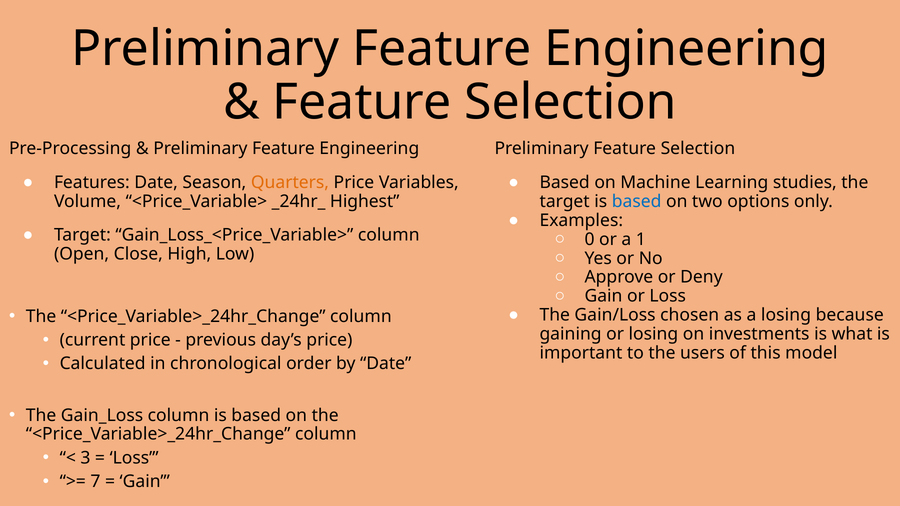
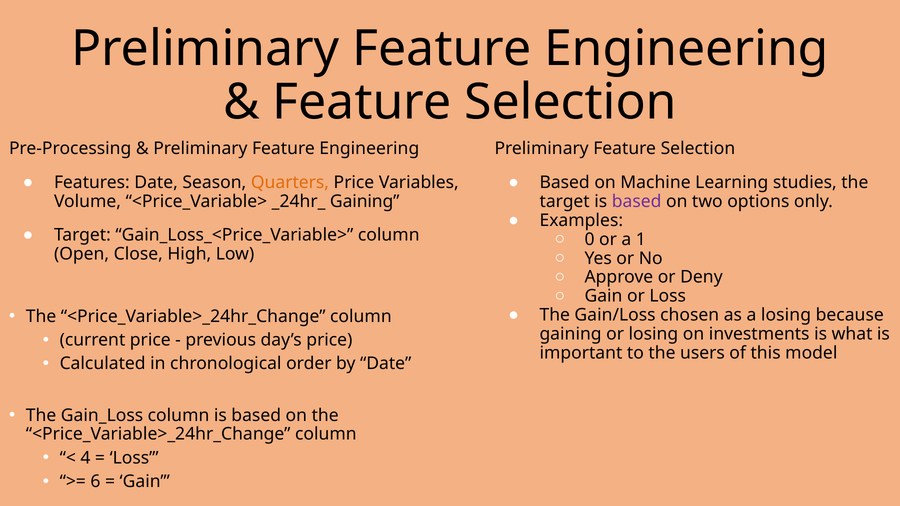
_24hr_ Highest: Highest -> Gaining (365, 201)
based colour: blue -> purple (637, 202)
3: 3 -> 4 (85, 458)
7: 7 -> 6 (96, 482)
